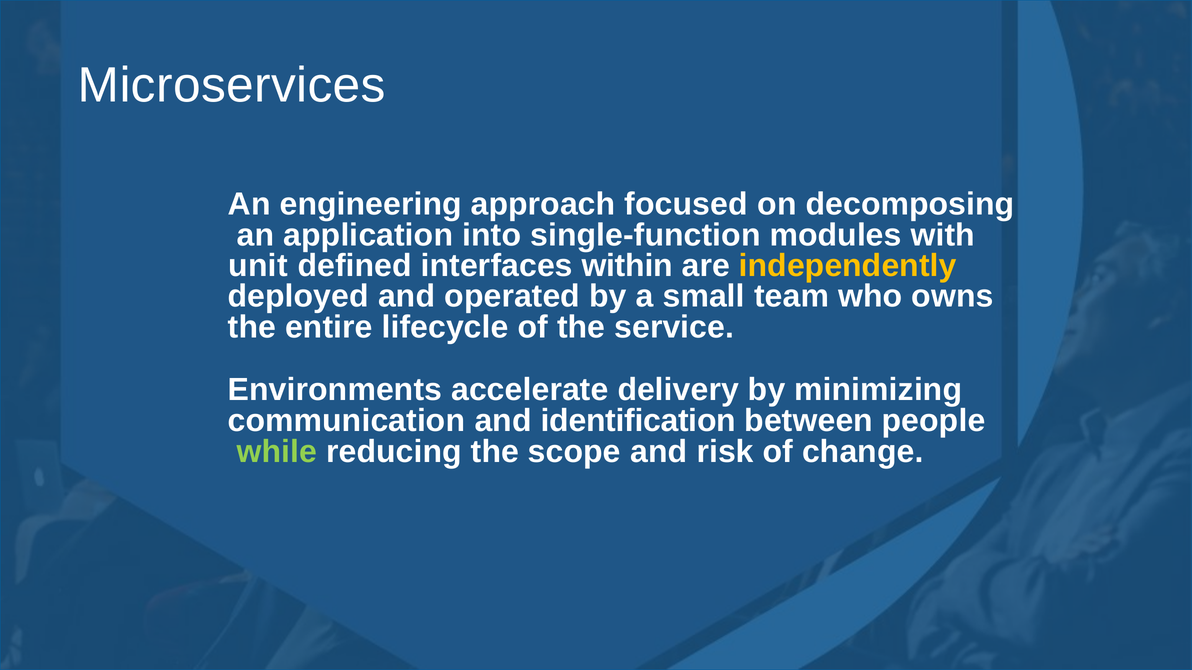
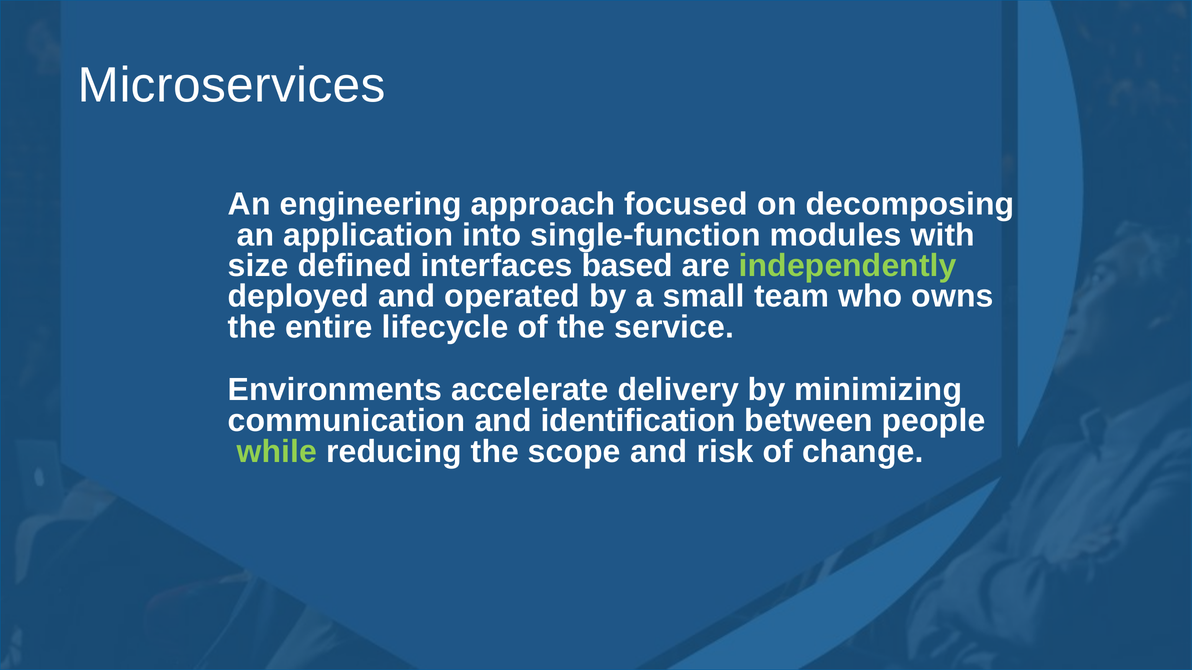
unit: unit -> size (258, 266)
within: within -> based (627, 266)
independently colour: yellow -> light green (848, 266)
